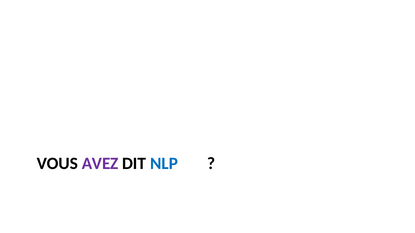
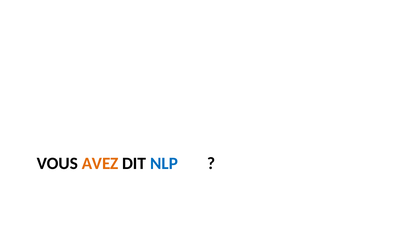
AVEZ colour: purple -> orange (100, 164)
